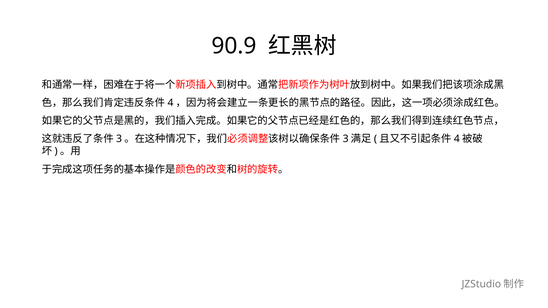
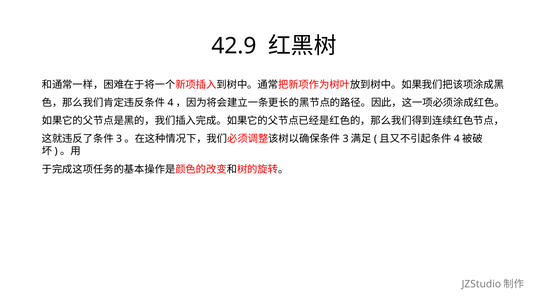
90.9: 90.9 -> 42.9 (234, 46)
